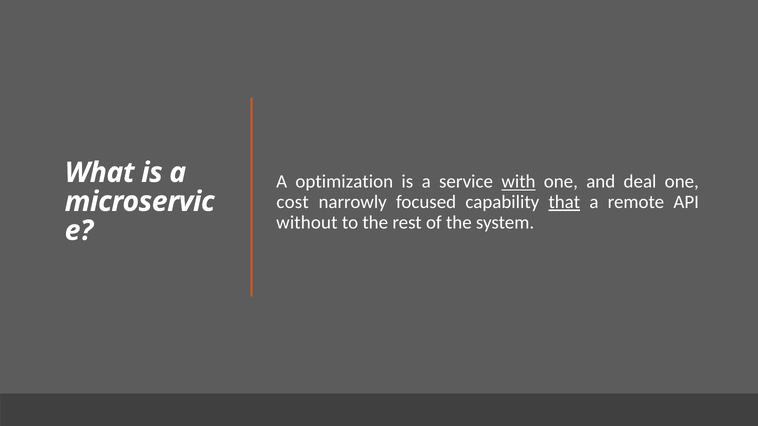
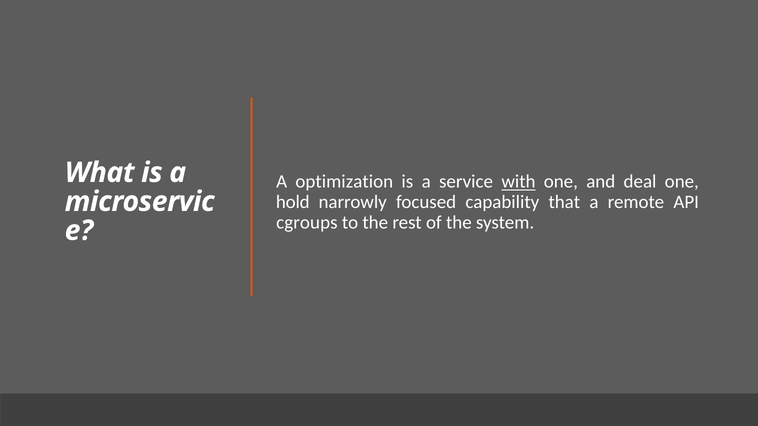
cost: cost -> hold (293, 202)
that underline: present -> none (564, 202)
without: without -> cgroups (307, 223)
